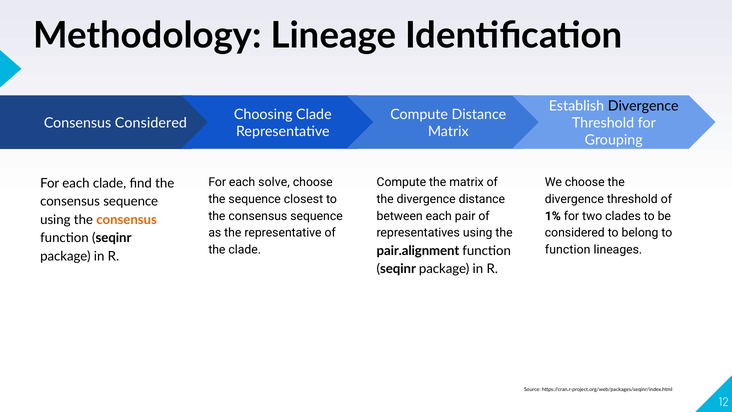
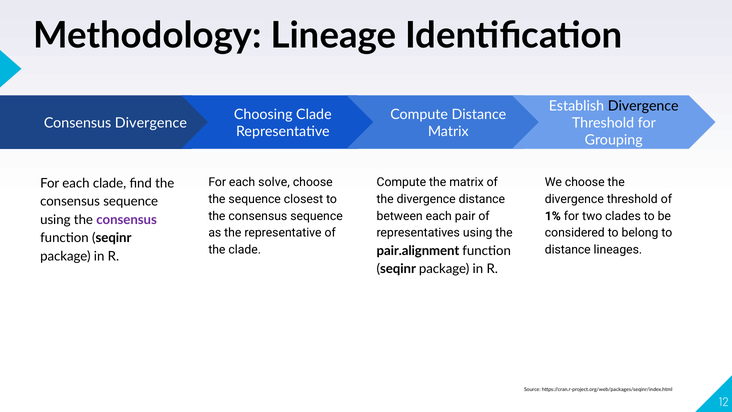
Consensus Considered: Considered -> Divergence (151, 123)
consensus colour: orange -> purple (127, 220)
function: function -> distance (568, 250)
